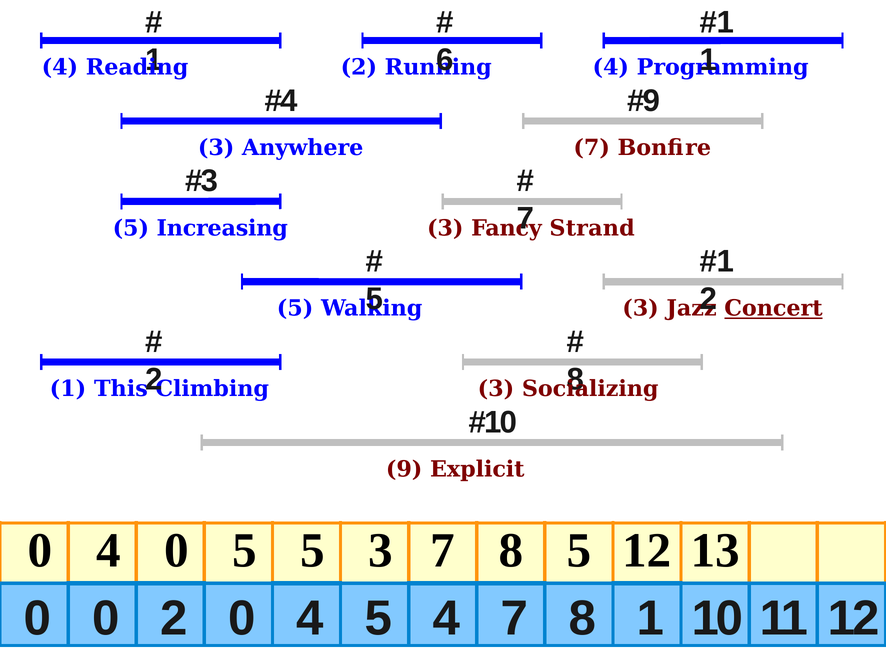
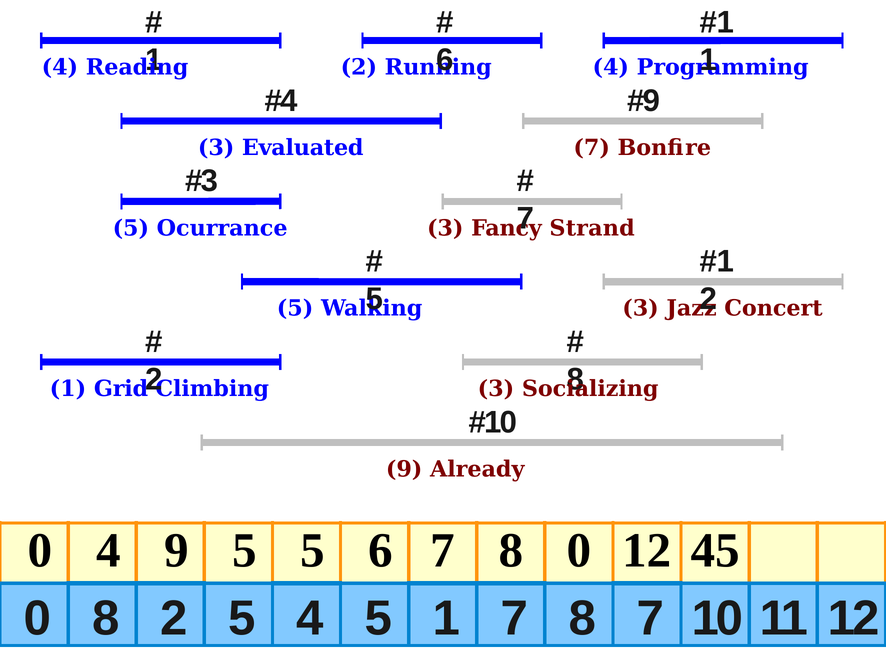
Anywhere: Anywhere -> Evaluated (303, 148)
Increasing: Increasing -> Ocurrance (222, 228)
Concert underline: present -> none (773, 308)
This: This -> Grid (121, 389)
Explicit: Explicit -> Already (477, 469)
4 0: 0 -> 9 (176, 550)
5 3: 3 -> 6 (381, 550)
8 5: 5 -> 0 (579, 550)
13: 13 -> 45 (715, 550)
0 0: 0 -> 8 (106, 618)
2 0: 0 -> 5 (242, 618)
5 4: 4 -> 1 (446, 618)
8 1: 1 -> 7 (651, 618)
